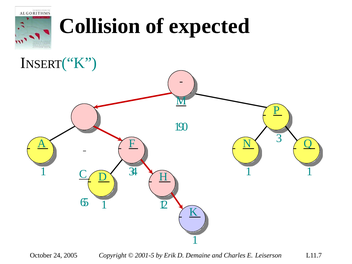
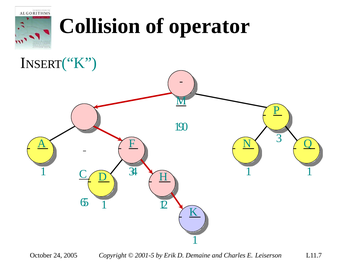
expected: expected -> operator (209, 26)
